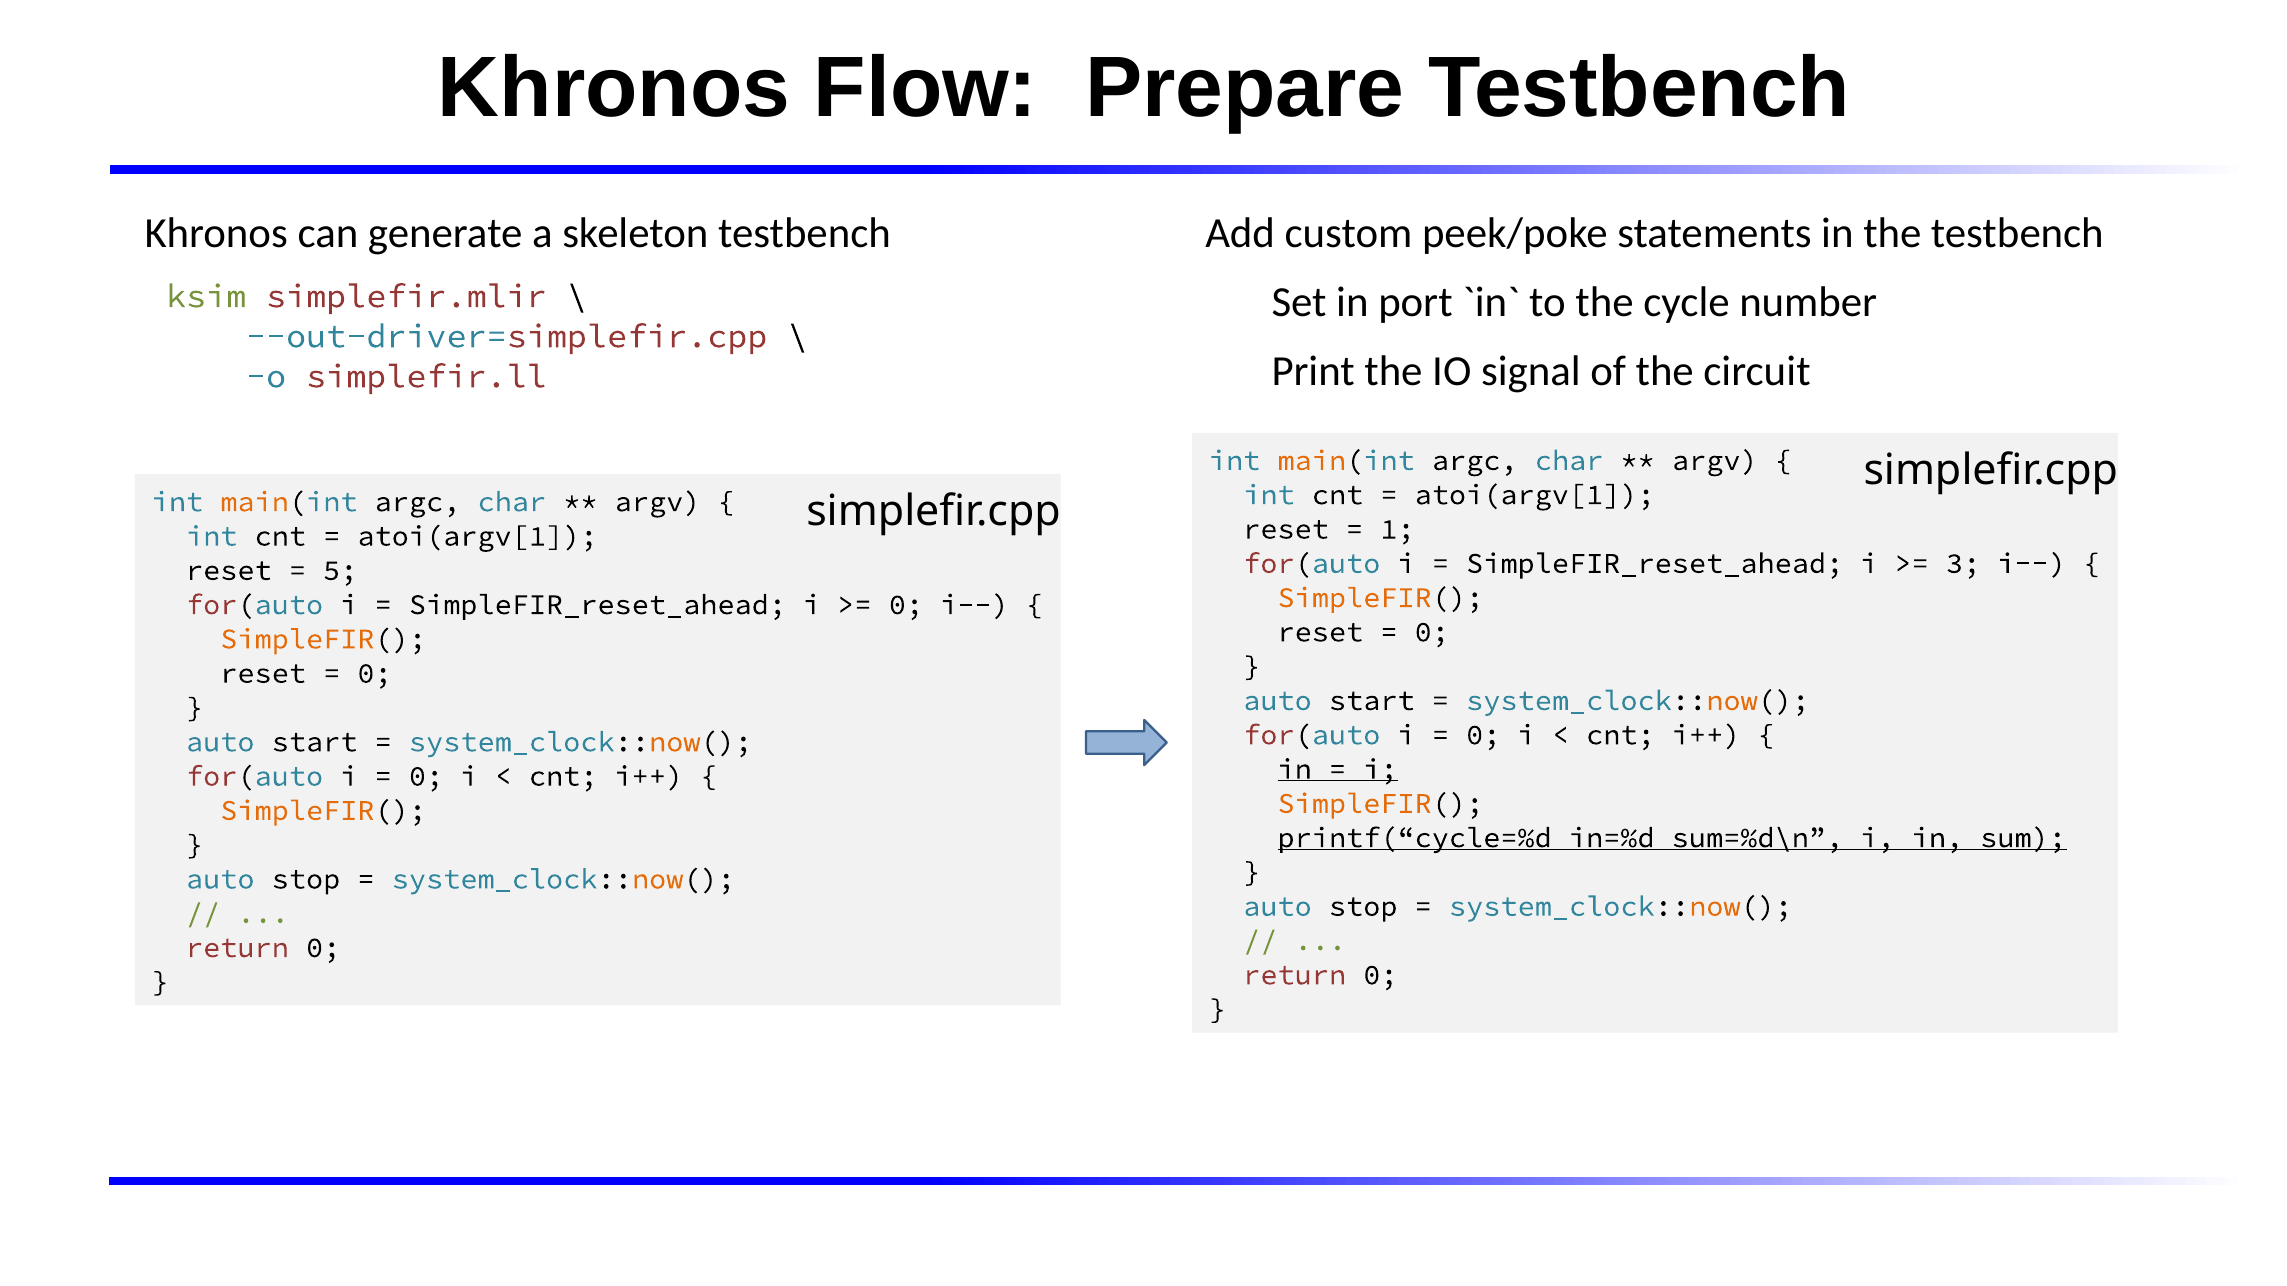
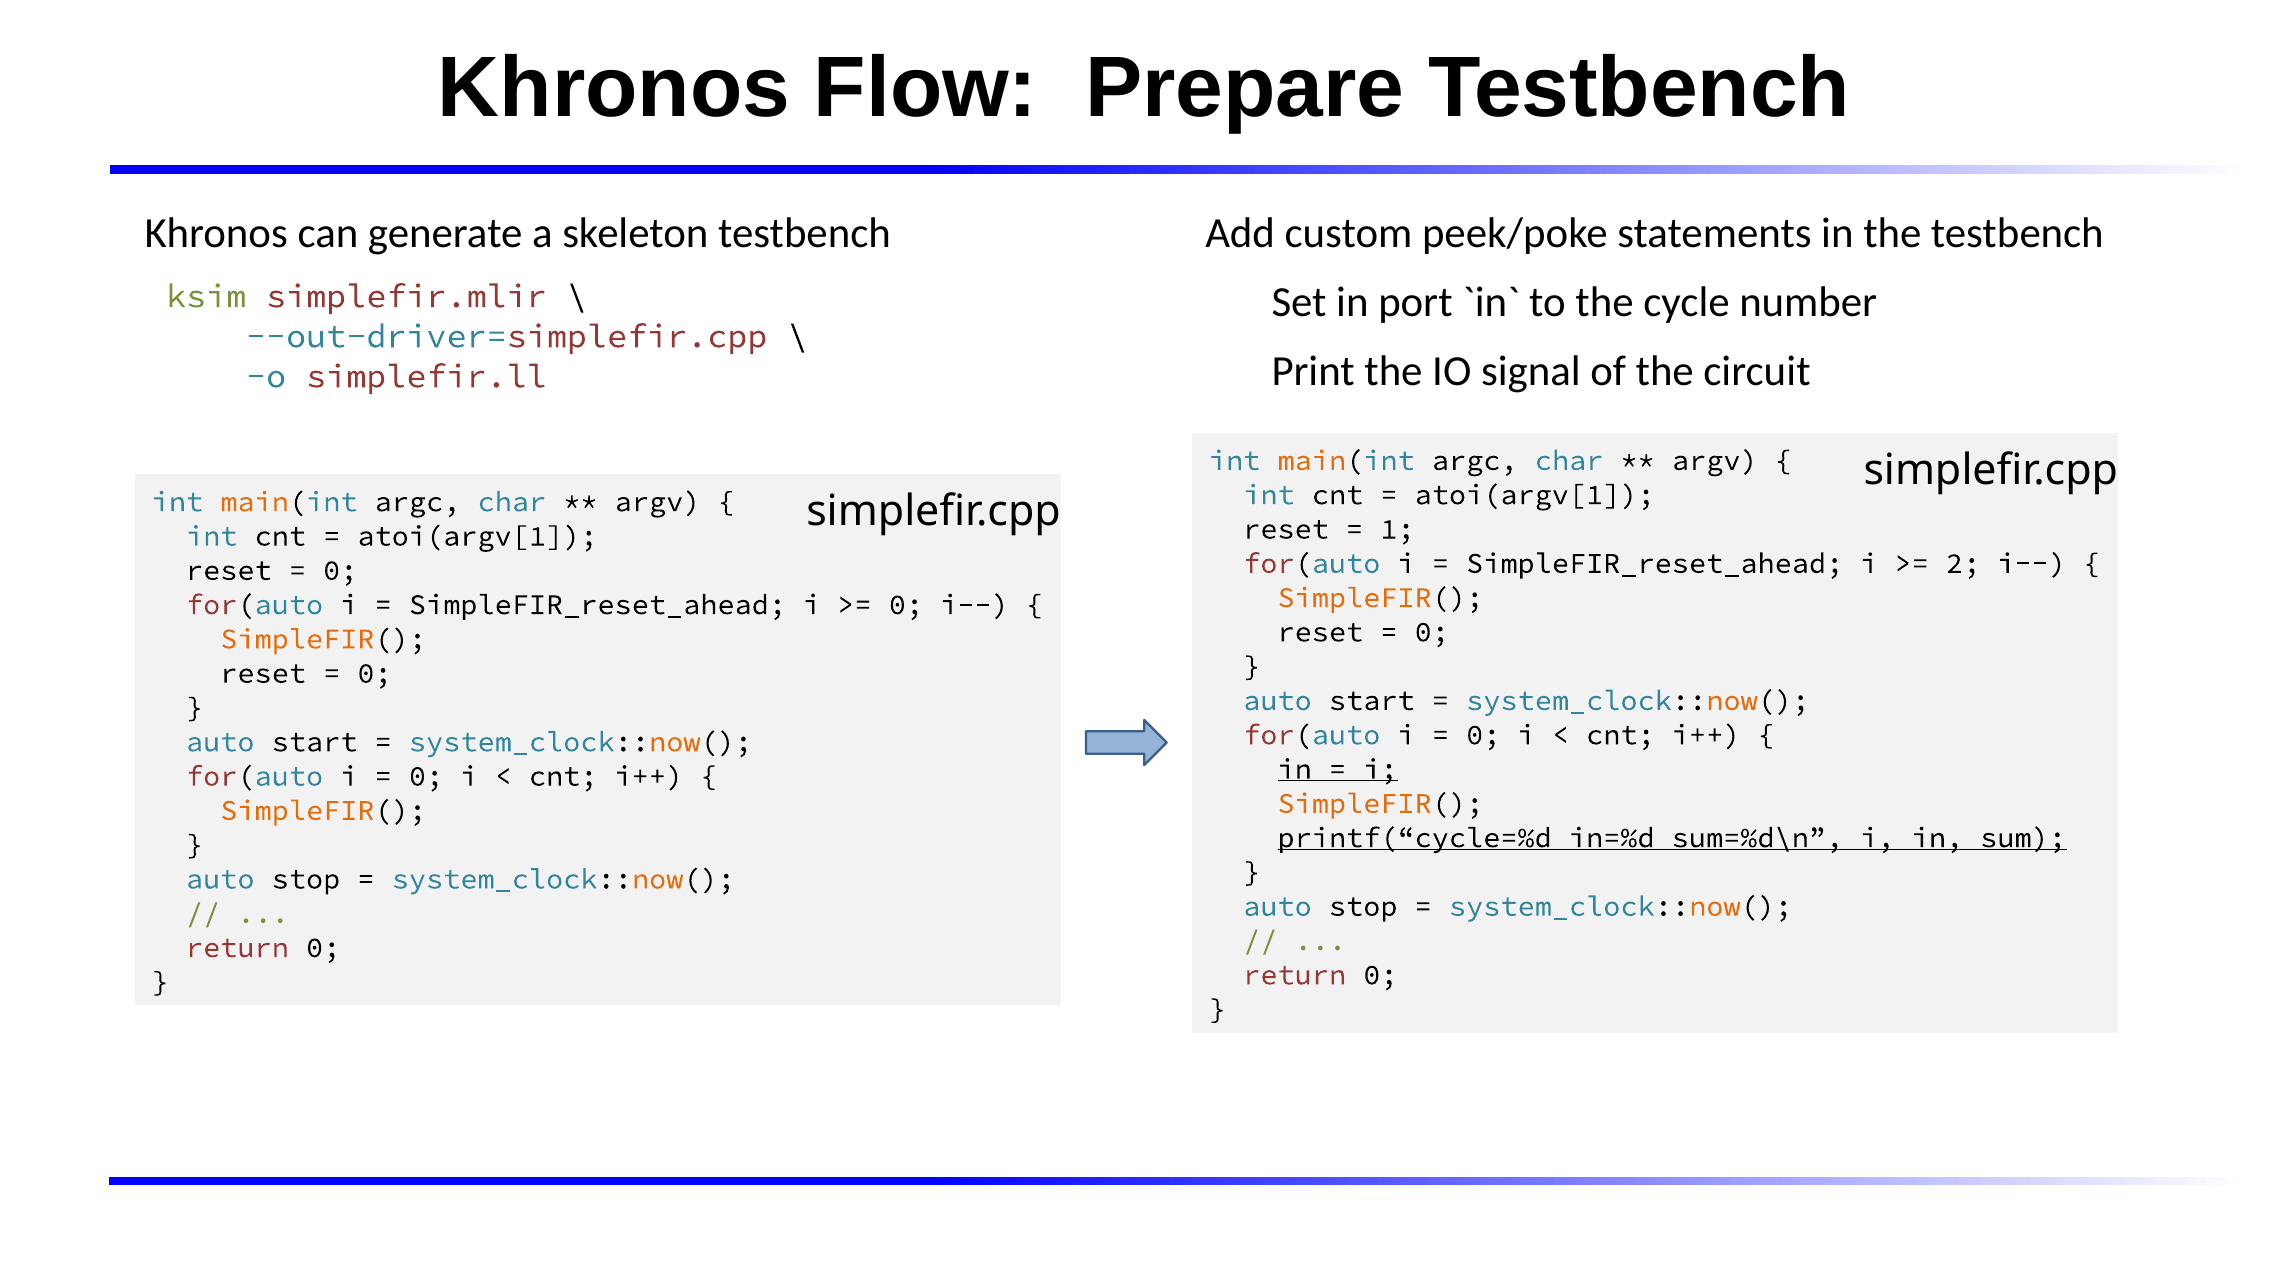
3: 3 -> 2 (1963, 564)
5: 5 -> 0 (340, 571)
